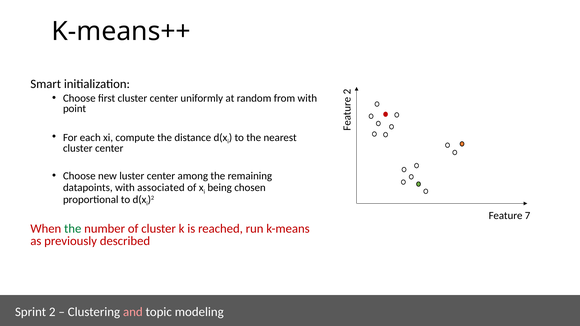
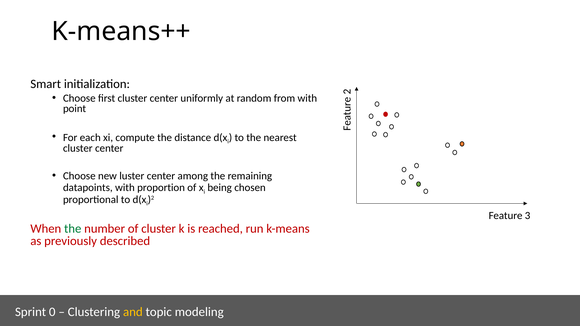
associated: associated -> proportion (161, 188)
7: 7 -> 3 (528, 216)
Sprint 2: 2 -> 0 (52, 312)
and colour: pink -> yellow (133, 312)
